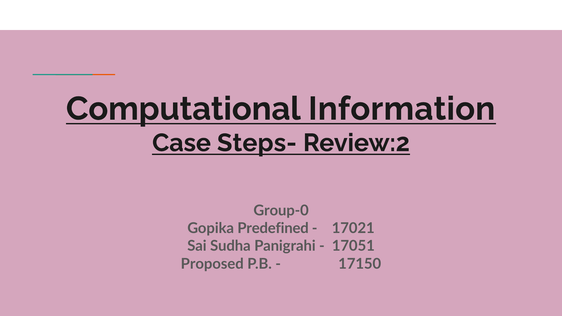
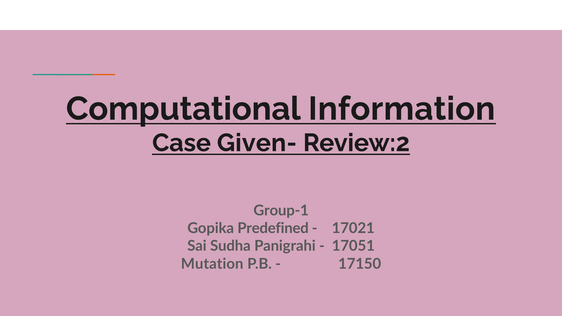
Steps-: Steps- -> Given- (257, 143)
Group-0: Group-0 -> Group-1 (281, 211)
Proposed: Proposed -> Mutation (212, 264)
